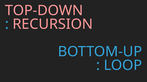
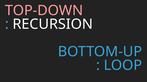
RECURSION colour: pink -> white (53, 24)
